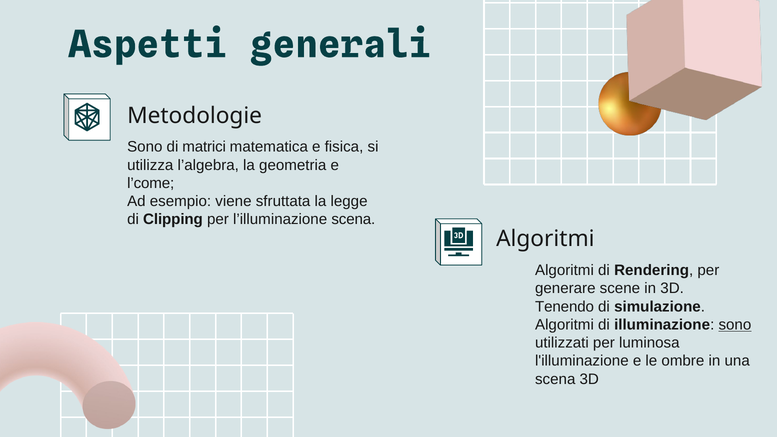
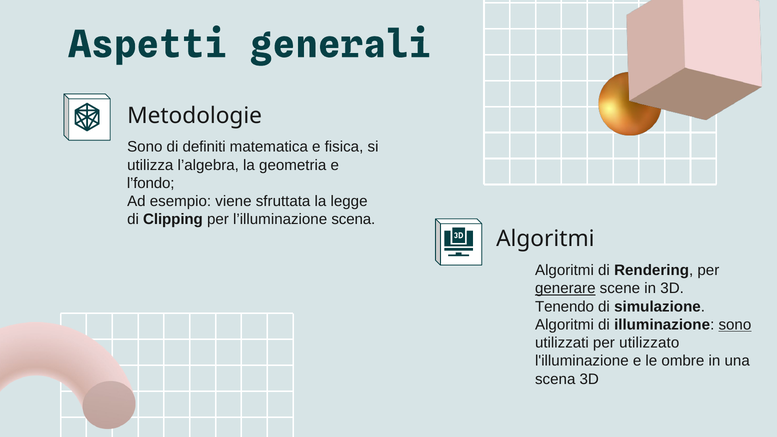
matrici: matrici -> definiti (204, 147)
l’come: l’come -> l’fondo (151, 183)
generare underline: none -> present (565, 288)
luminosa: luminosa -> utilizzato (649, 343)
